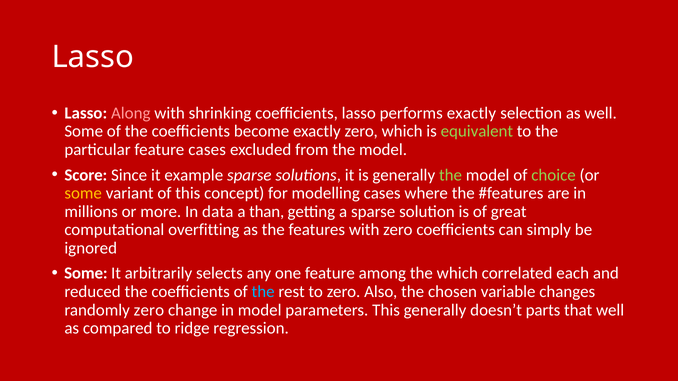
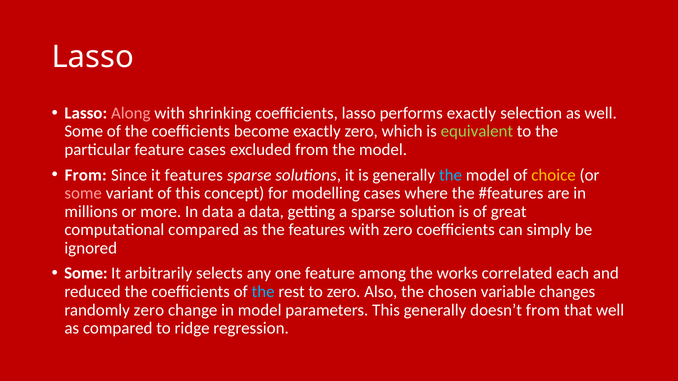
Score: Score -> From (86, 175)
it example: example -> features (194, 175)
the colour: light green -> light blue (451, 175)
choice colour: light green -> yellow (553, 175)
some colour: yellow -> pink (83, 193)
a than: than -> data (267, 212)
computational overfitting: overfitting -> compared (204, 230)
the which: which -> works (457, 274)
doesn’t parts: parts -> from (543, 310)
